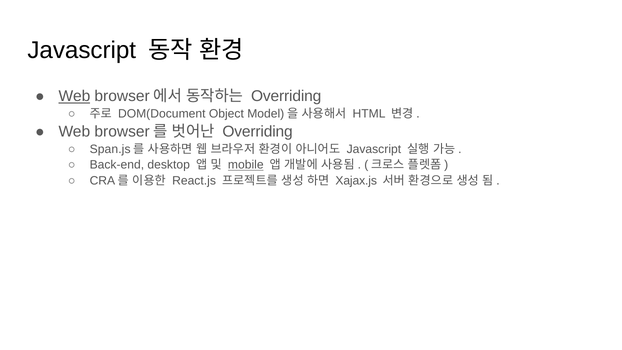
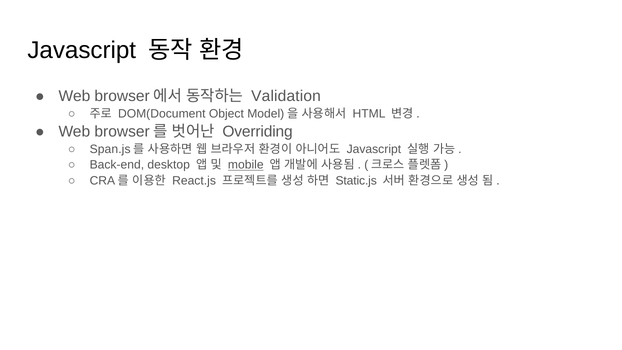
Web underline: present -> none (74, 96)
Overriding: Overriding -> Validation (286, 96)
Xajax.js: Xajax.js -> Static.js (356, 181)
